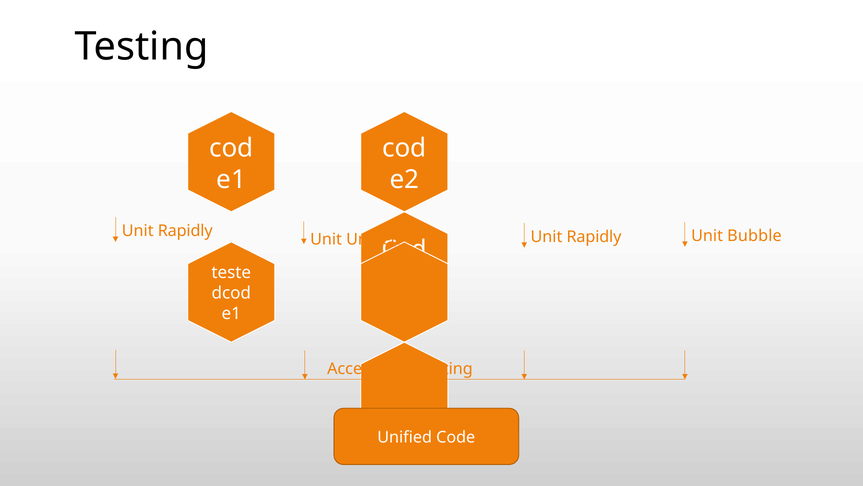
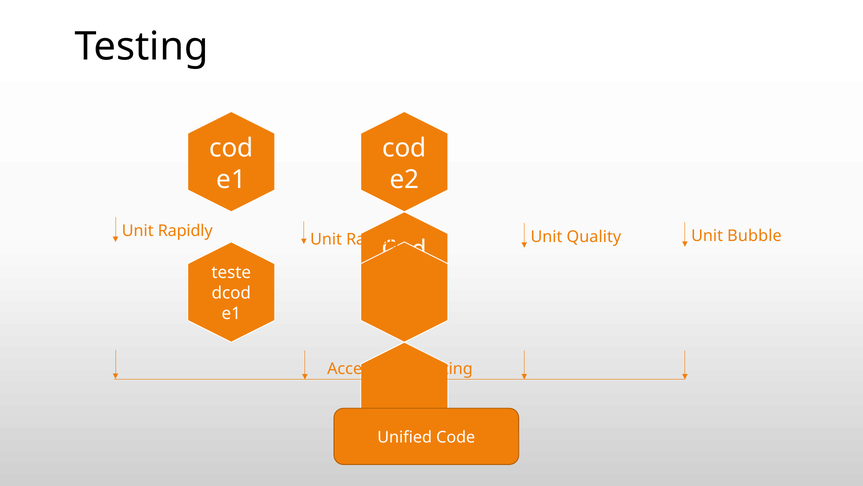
Rapidly: Rapidly -> Quality (594, 237)
Unified: Unified -> Rapidly (374, 239)
